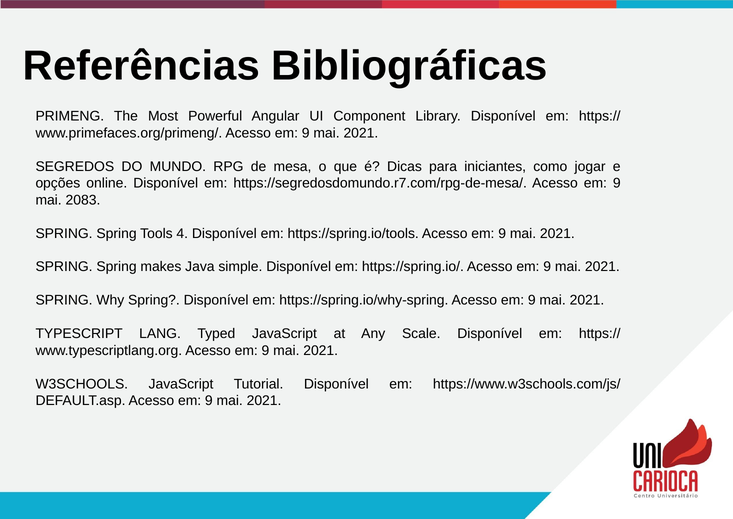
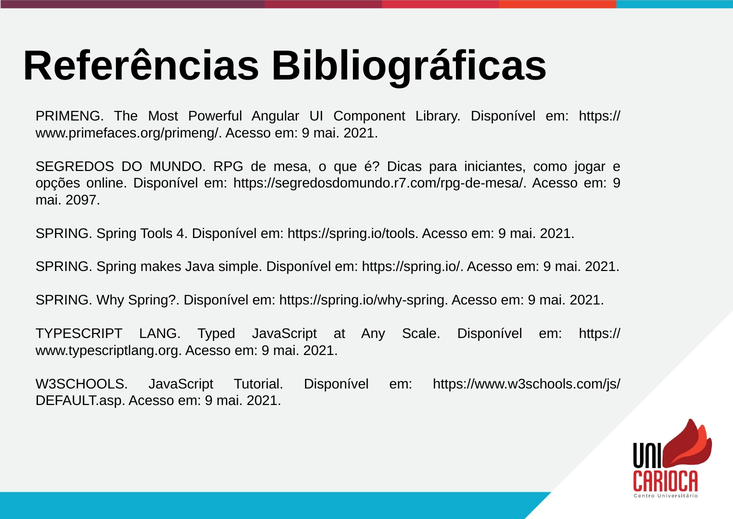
2083: 2083 -> 2097 (83, 200)
